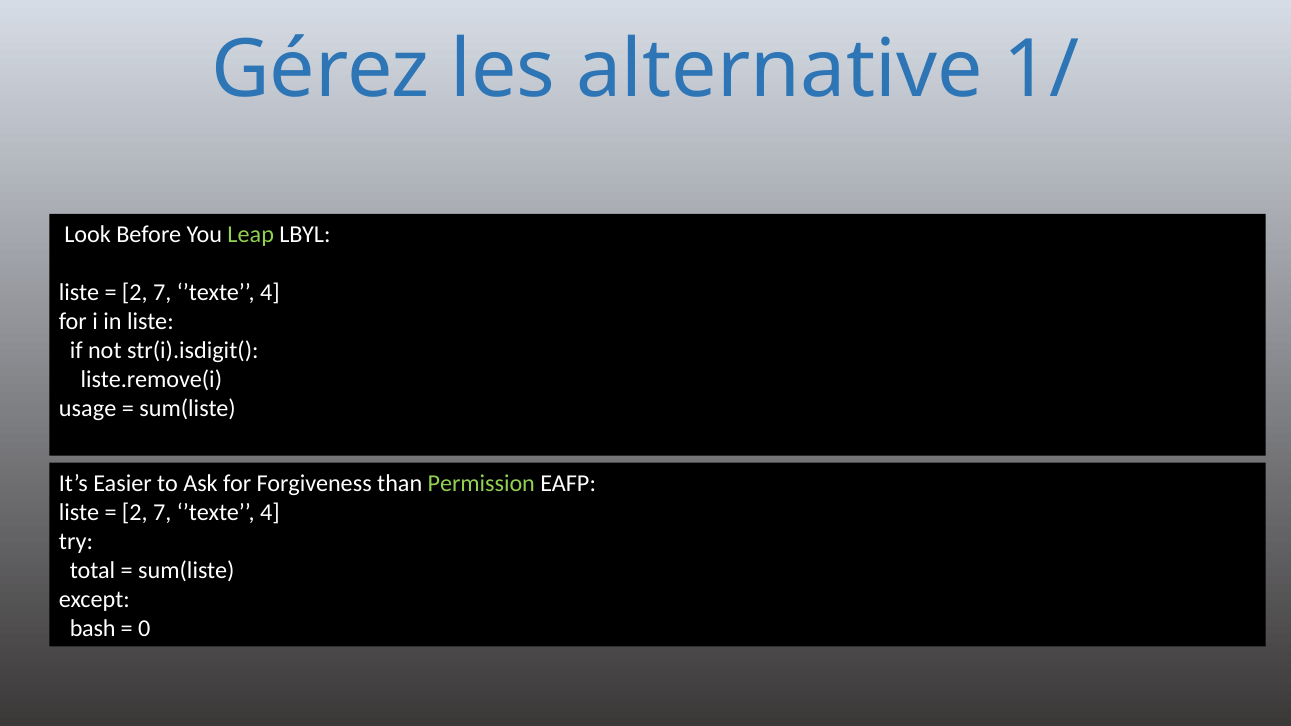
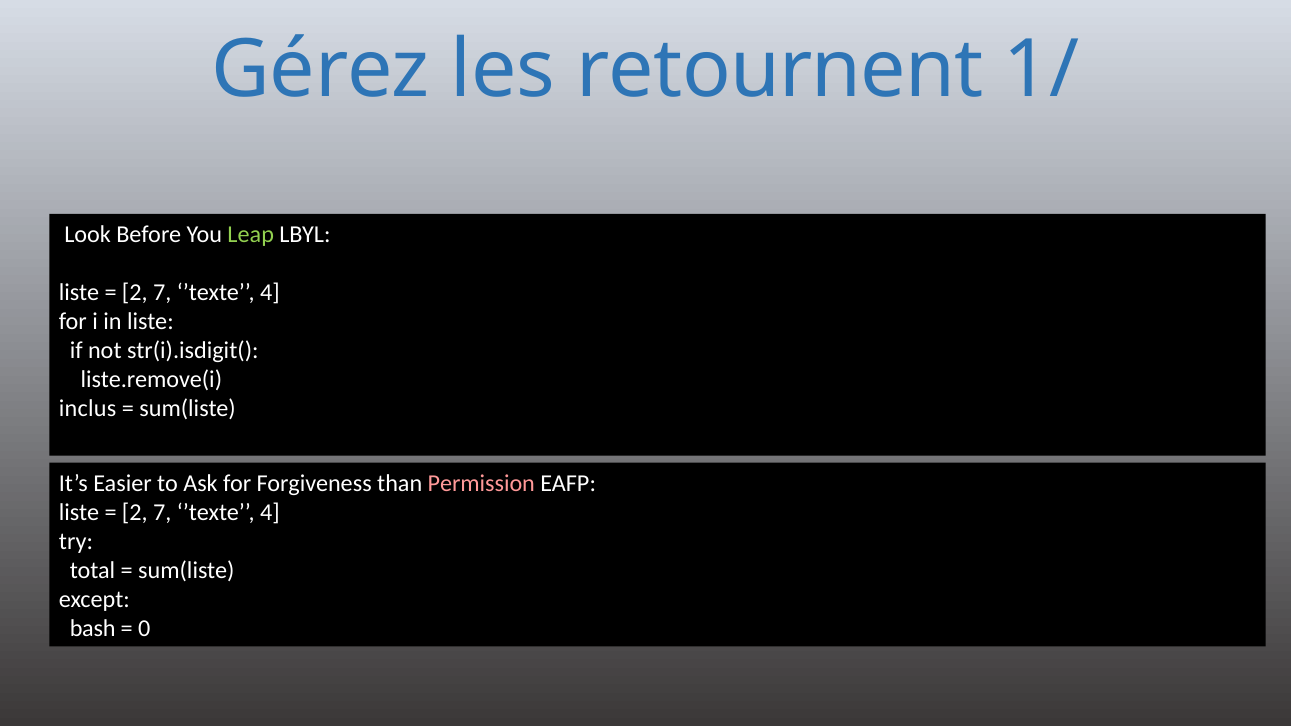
alternative: alternative -> retournent (780, 70)
usage: usage -> inclus (88, 409)
Permission colour: light green -> pink (481, 484)
